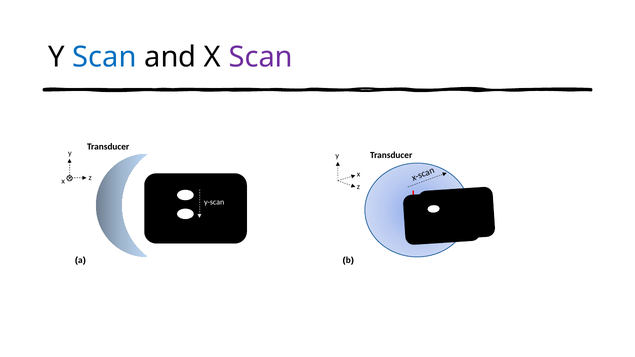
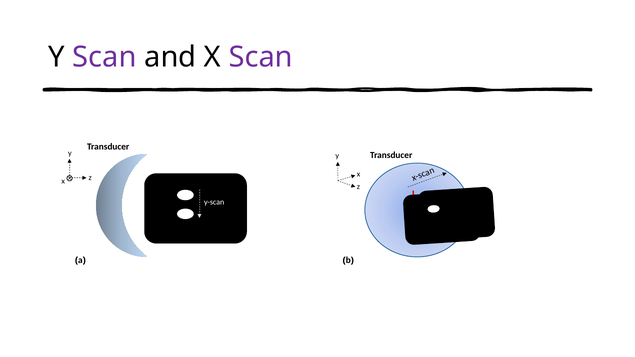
Scan colour: blue -> purple (105, 57)
